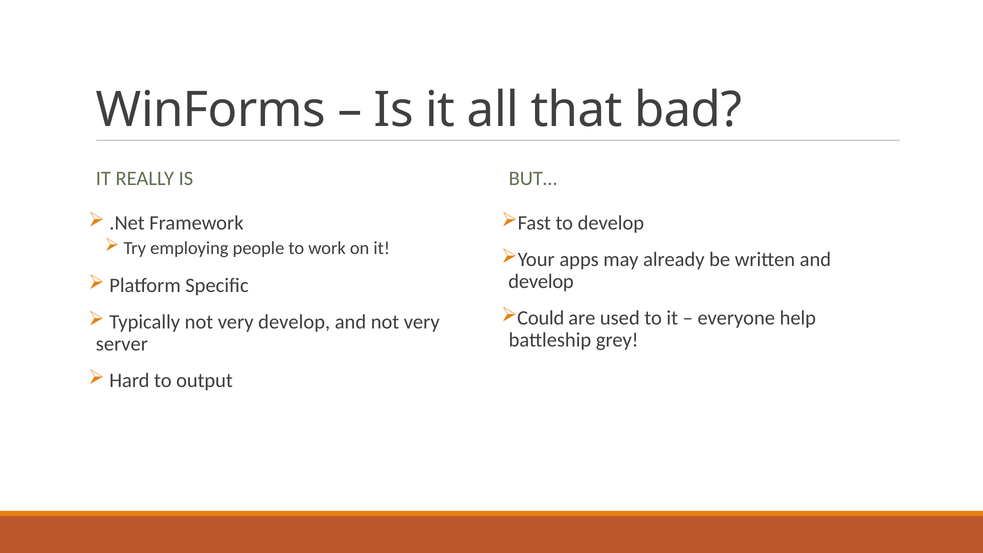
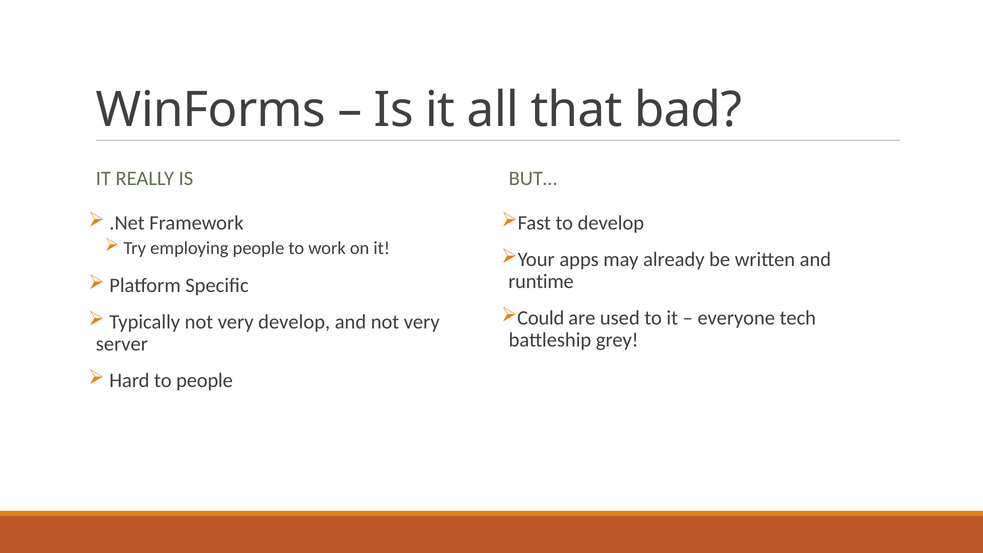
develop: develop -> runtime (541, 281)
help: help -> tech (798, 318)
to output: output -> people (205, 381)
